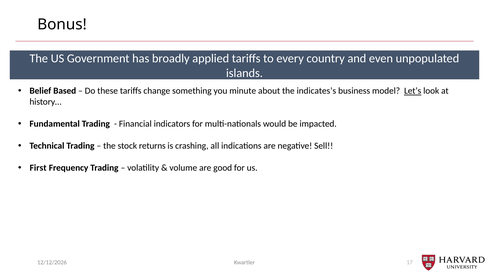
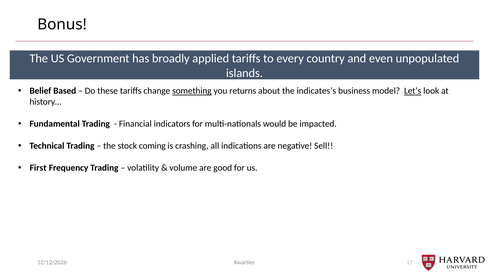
something underline: none -> present (192, 91)
minute: minute -> returns (243, 91)
returns: returns -> coming (152, 146)
